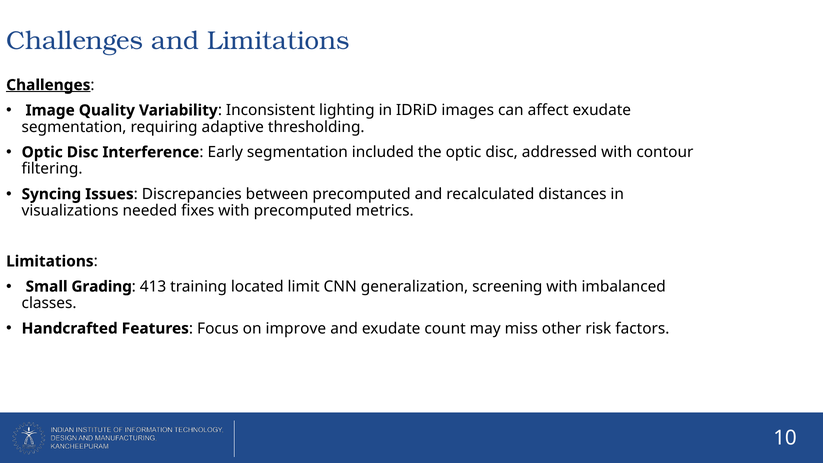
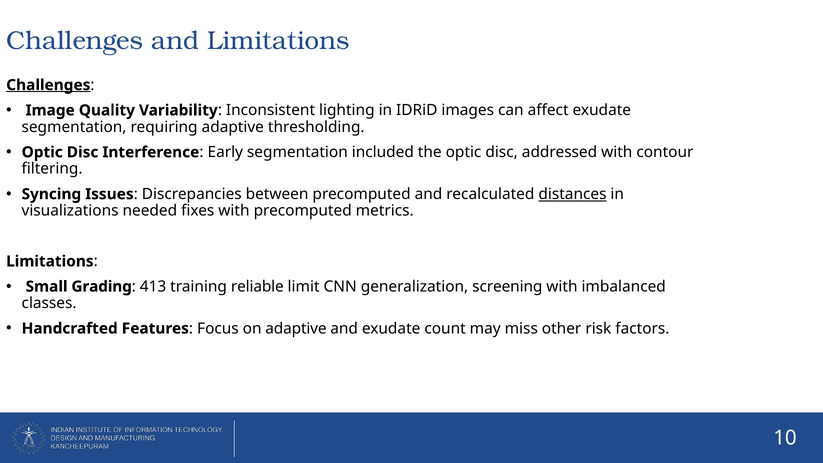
distances underline: none -> present (573, 194)
located: located -> reliable (257, 287)
on improve: improve -> adaptive (296, 328)
